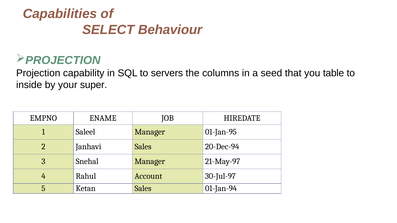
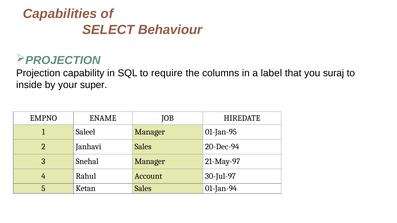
servers: servers -> require (167, 73)
seed: seed -> label (271, 73)
table: table -> suraj (334, 73)
